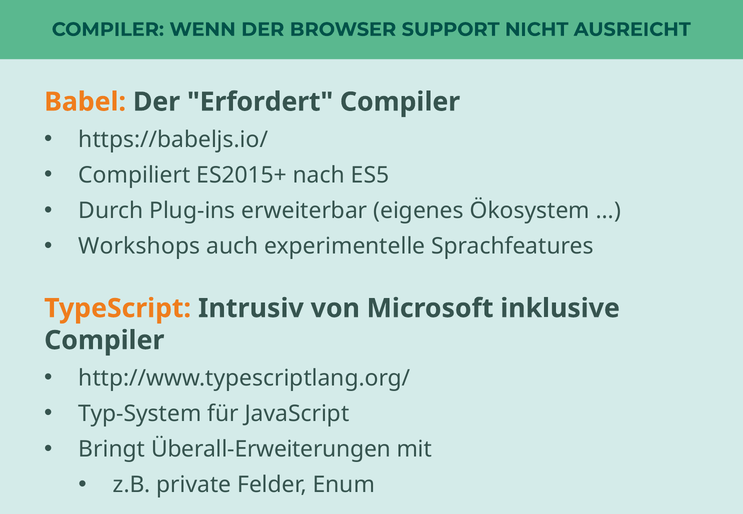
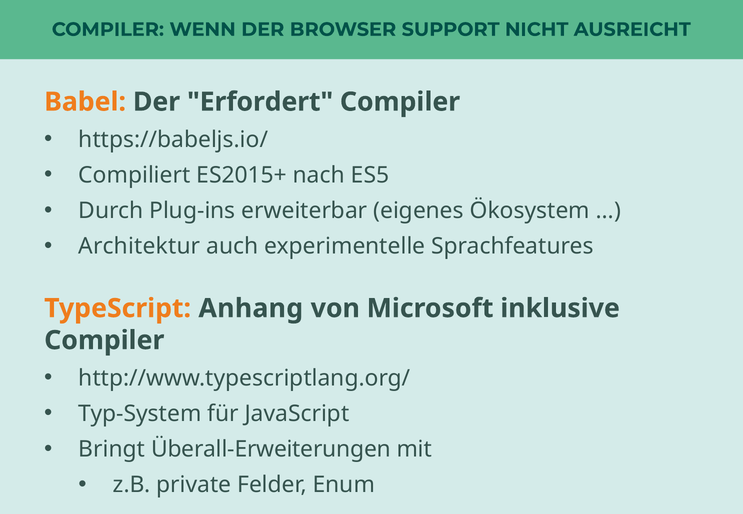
Workshops: Workshops -> Architektur (139, 247)
Intrusiv: Intrusiv -> Anhang (251, 309)
